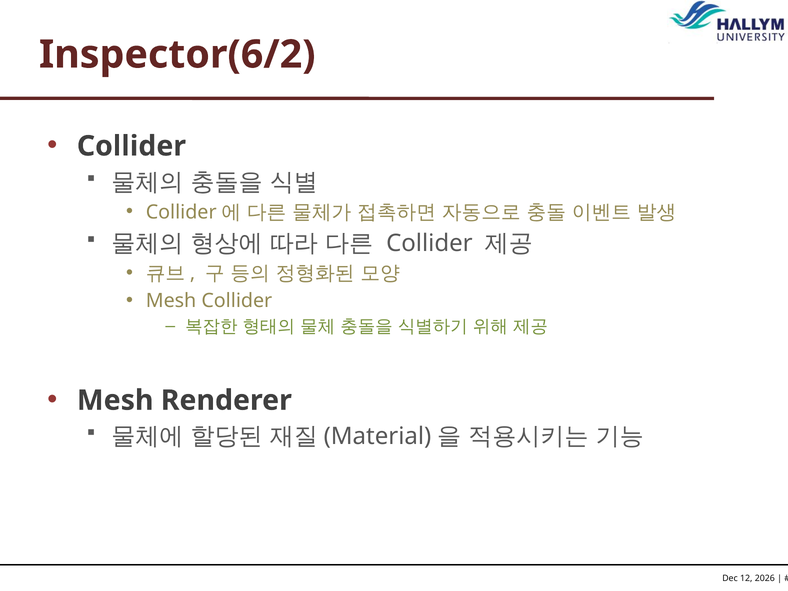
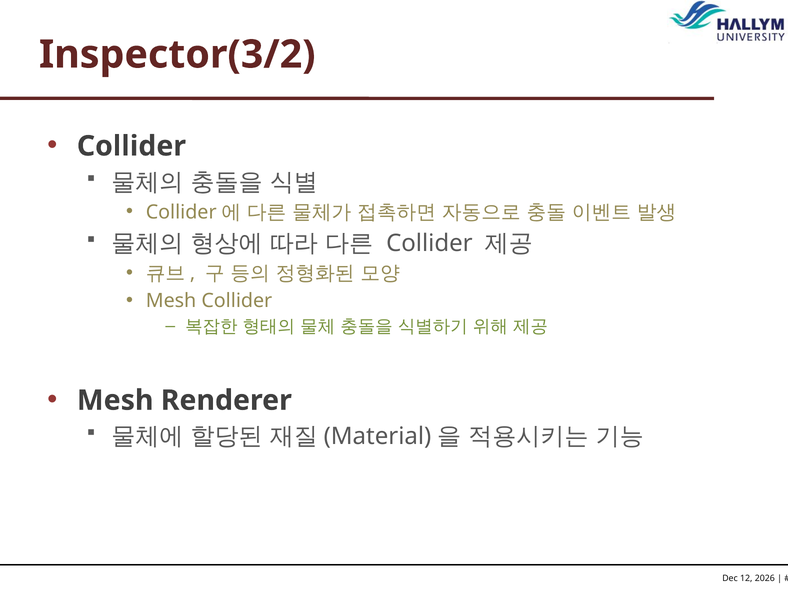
Inspector(6/2: Inspector(6/2 -> Inspector(3/2 (177, 55)
